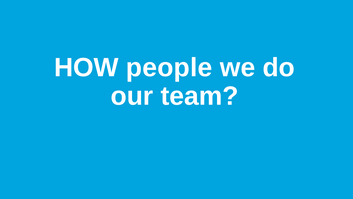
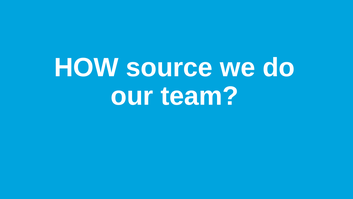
people: people -> source (169, 67)
